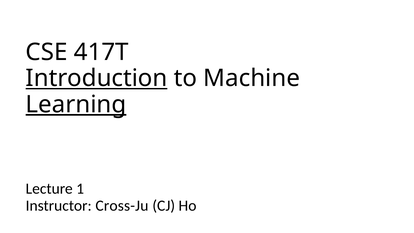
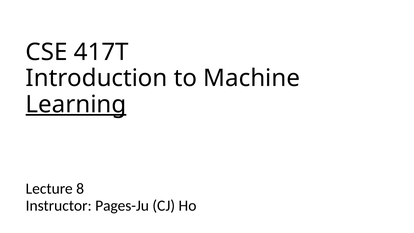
Introduction underline: present -> none (97, 78)
1: 1 -> 8 (80, 189)
Cross-Ju: Cross-Ju -> Pages-Ju (122, 205)
